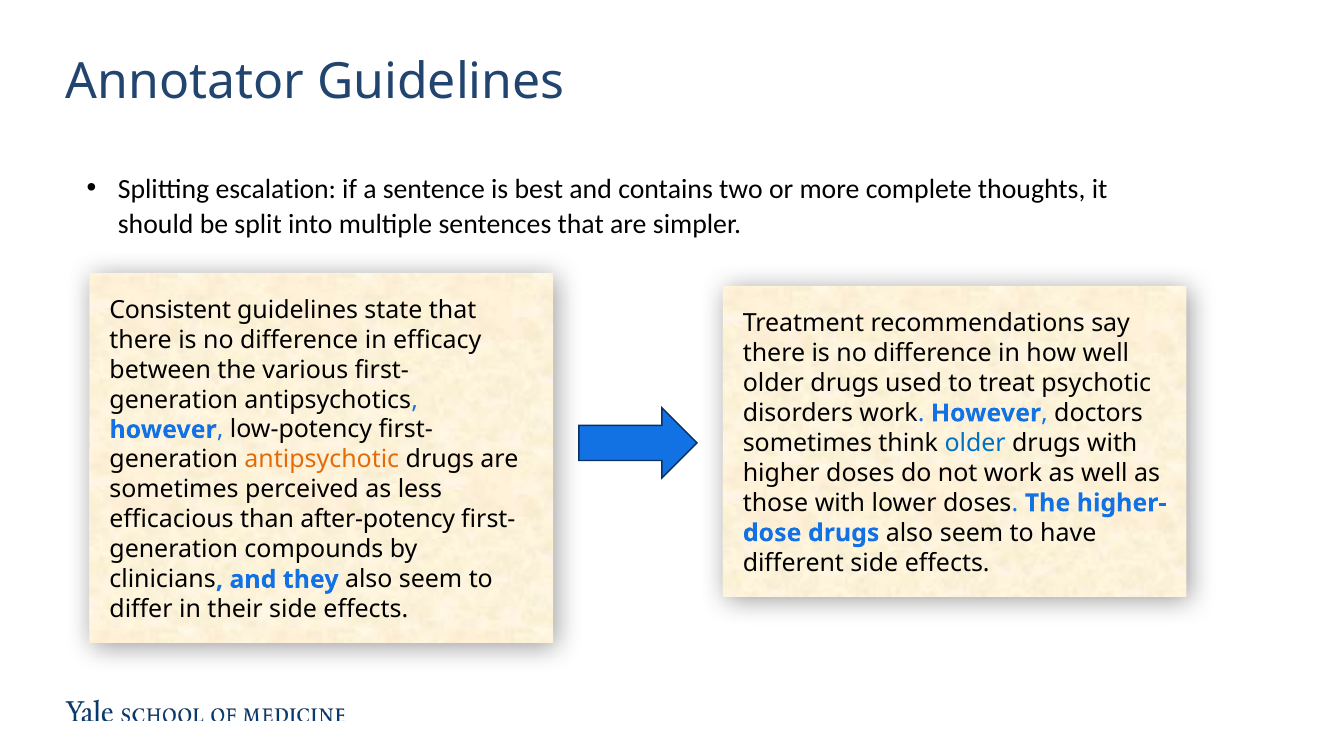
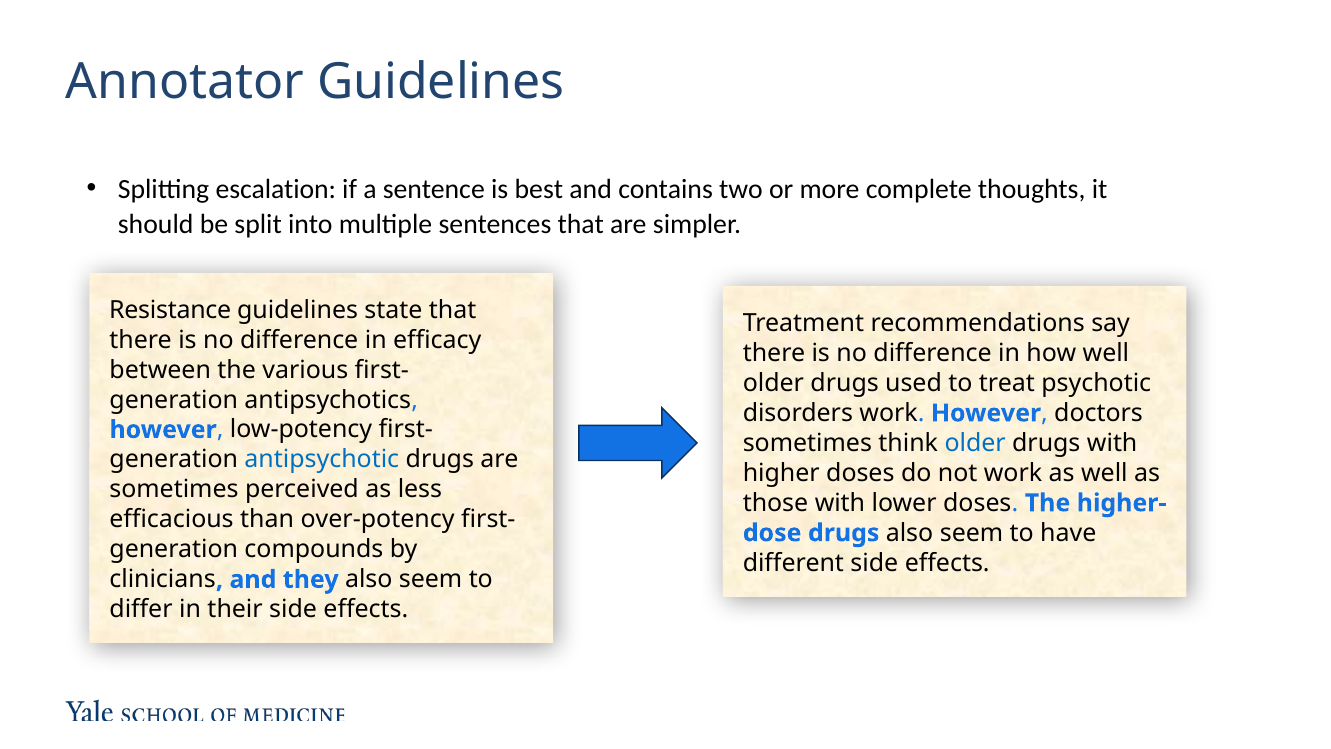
Consistent: Consistent -> Resistance (170, 310)
antipsychotic colour: orange -> blue (322, 460)
after-potency: after-potency -> over-potency (378, 519)
